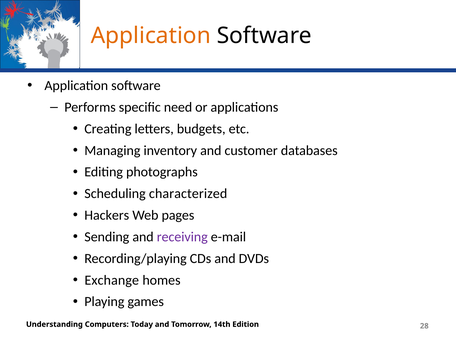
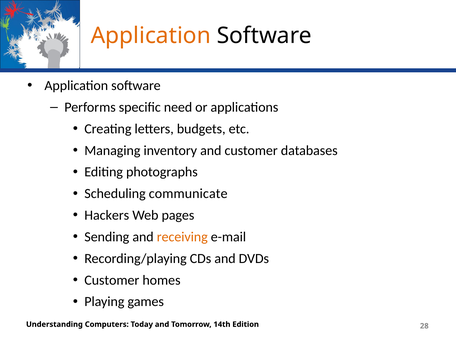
characterized: characterized -> communicate (188, 194)
receiving colour: purple -> orange (182, 237)
Exchange: Exchange -> Customer (112, 280)
